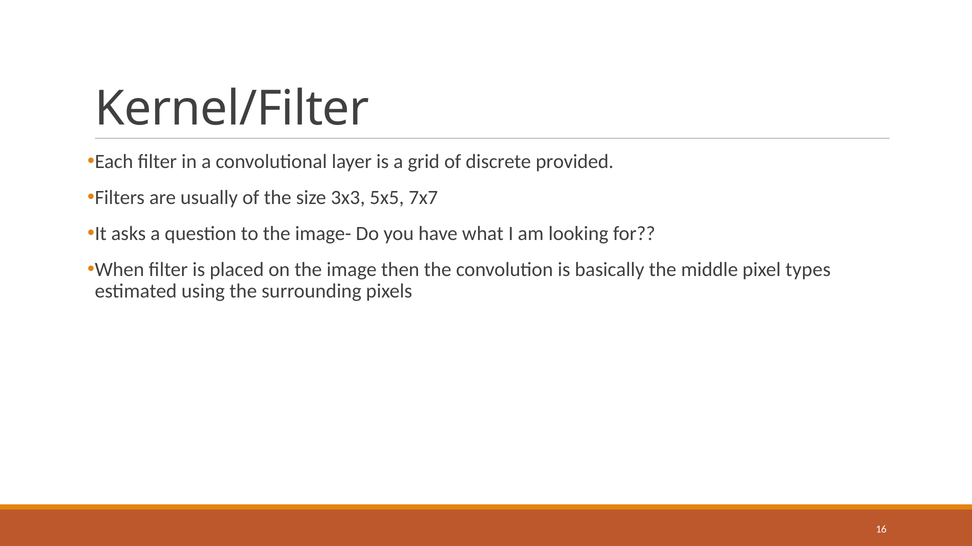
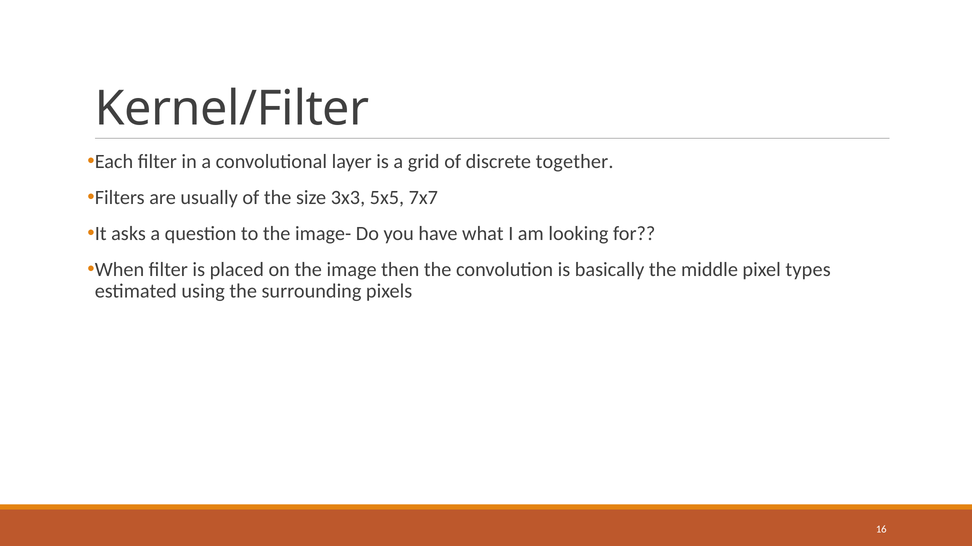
provided: provided -> together (575, 162)
